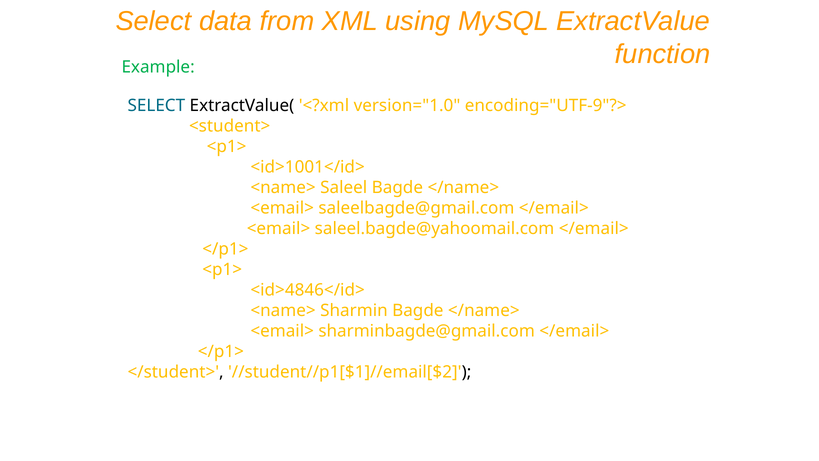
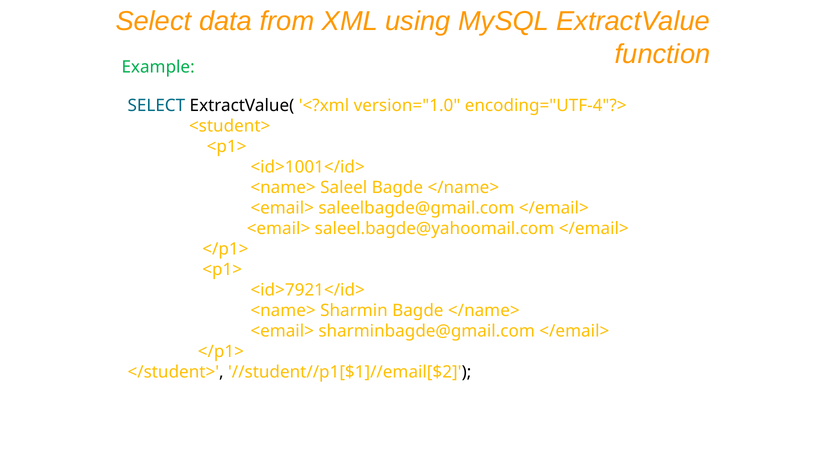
encoding="UTF-9"?>: encoding="UTF-9"?> -> encoding="UTF-4"?> (546, 106)
<id>4846</id>: <id>4846</id> -> <id>7921</id> (308, 290)
